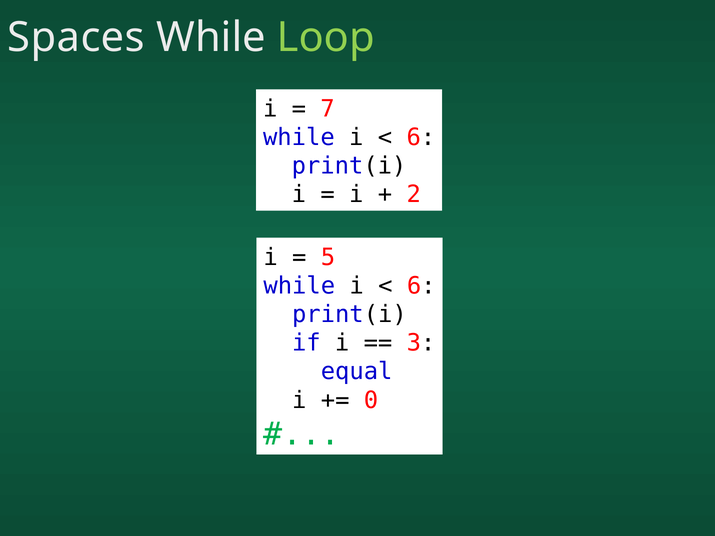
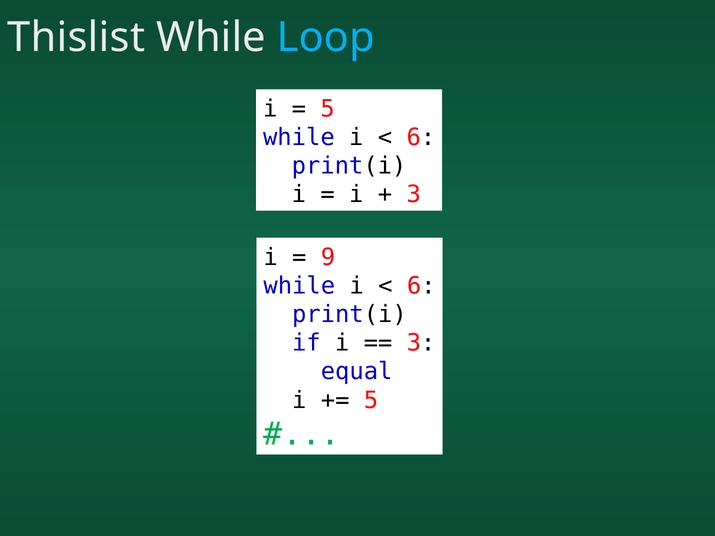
Spaces: Spaces -> Thislist (76, 37)
Loop colour: light green -> light blue (326, 37)
7: 7 -> 5 (328, 109)
2: 2 -> 3 (414, 195)
5: 5 -> 9 (328, 257)
0: 0 -> 5 (371, 400)
